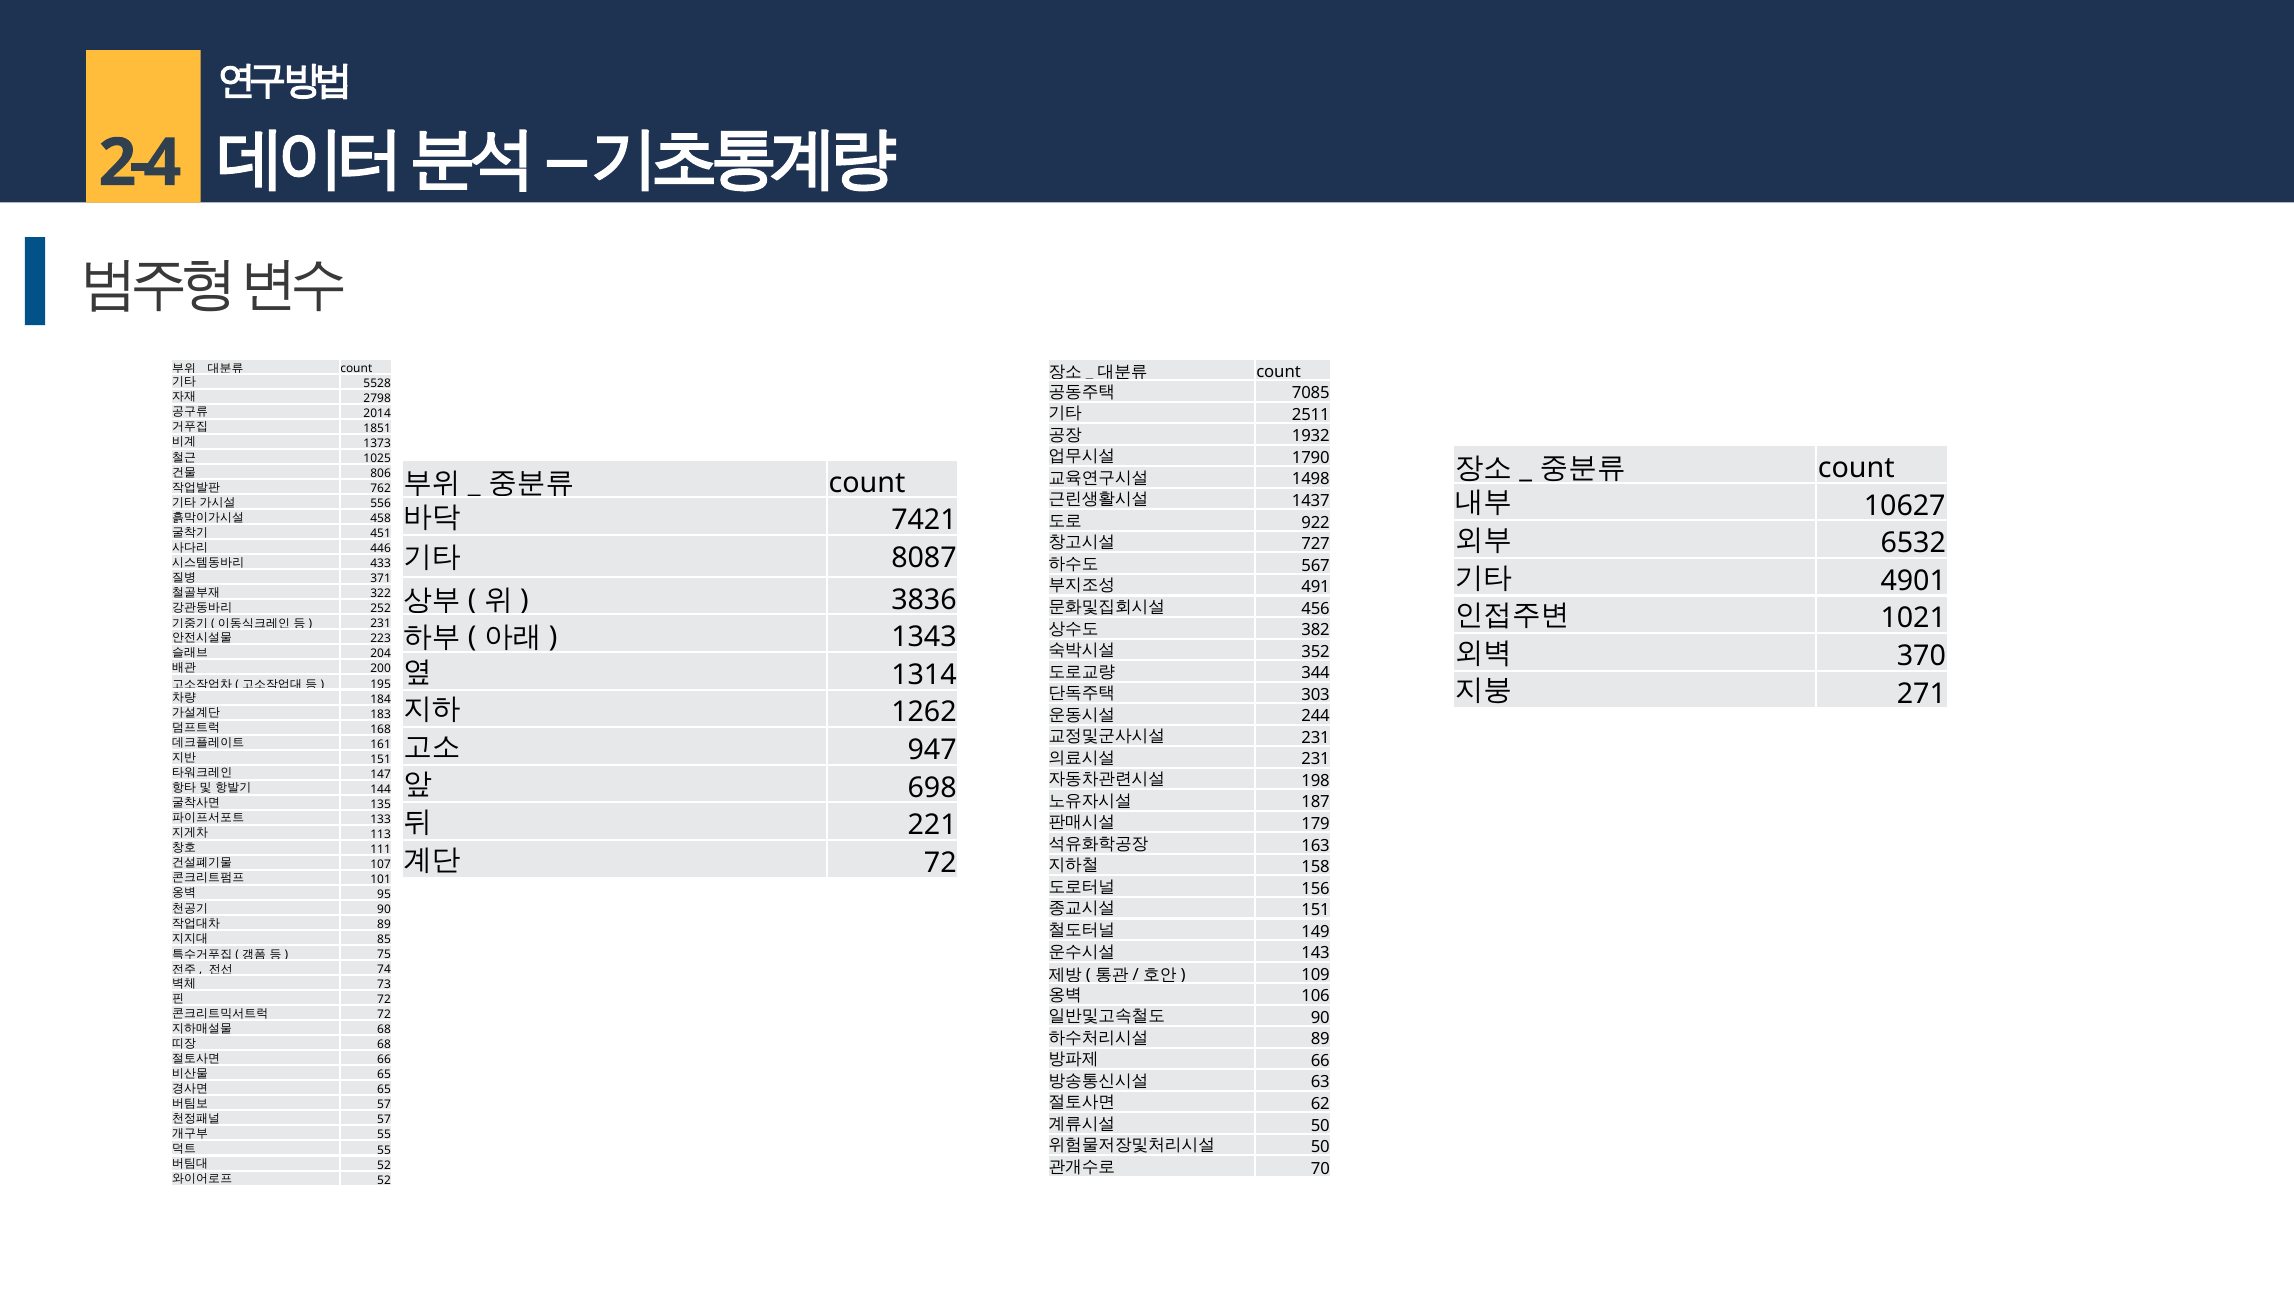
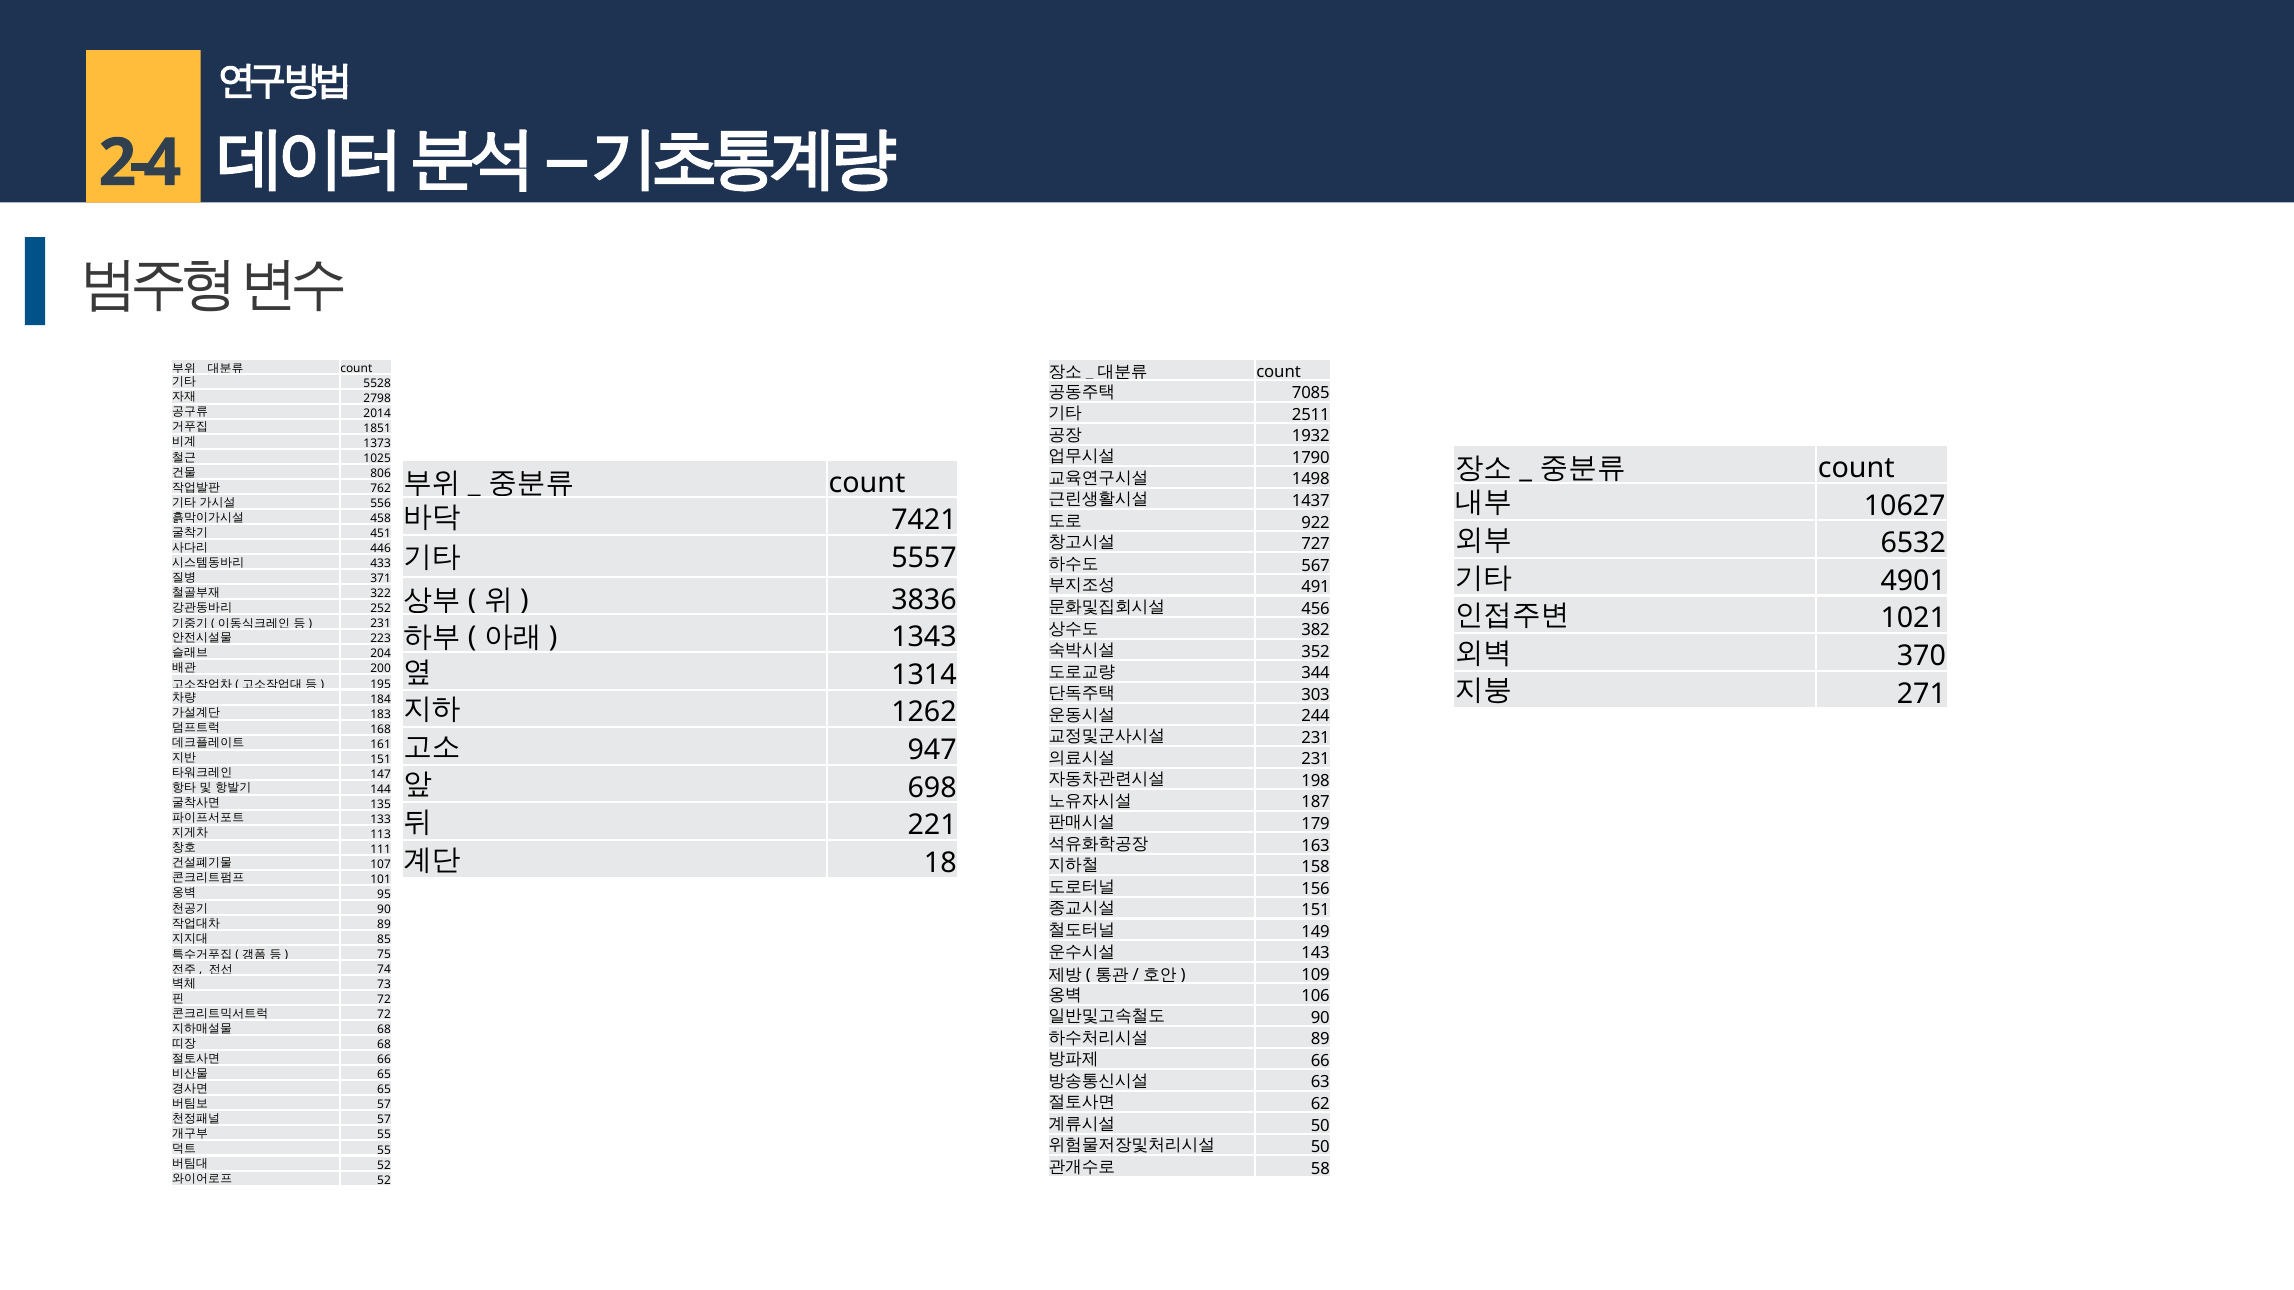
8087: 8087 -> 5557 (924, 559)
72: 72 -> 18 (940, 863)
70: 70 -> 58 (1320, 1169)
